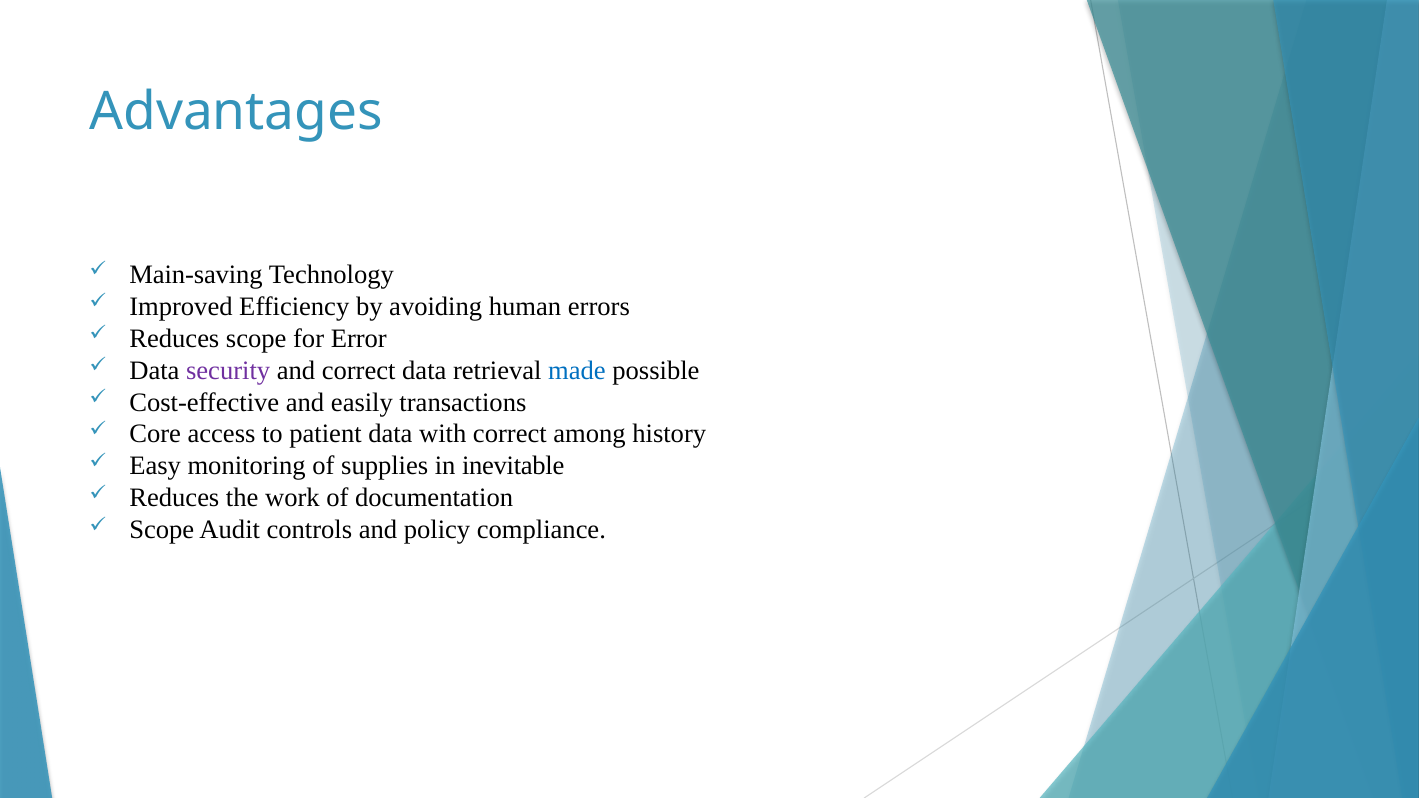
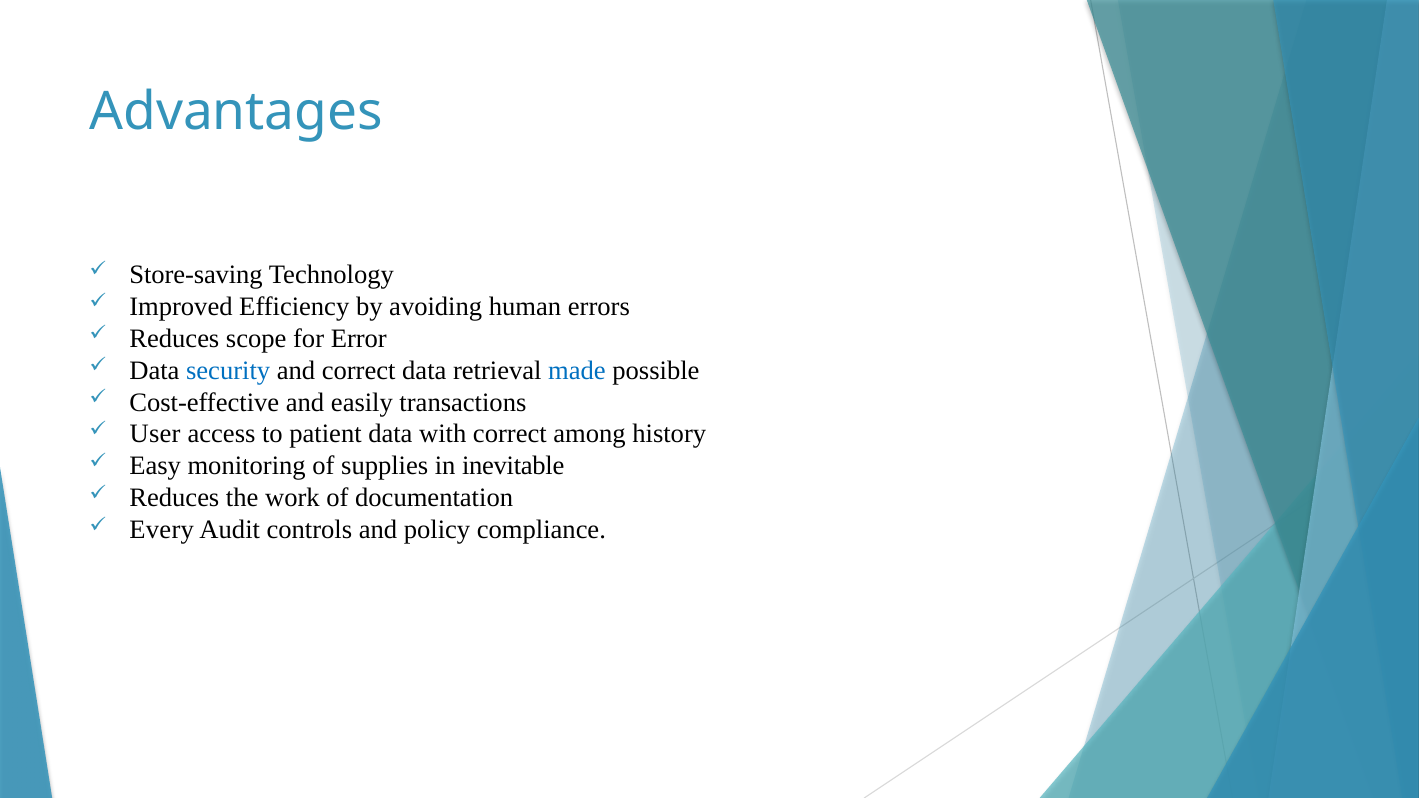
Main-saving: Main-saving -> Store-saving (196, 275)
security colour: purple -> blue (228, 370)
Core: Core -> User (155, 434)
Scope: Scope -> Every (162, 530)
